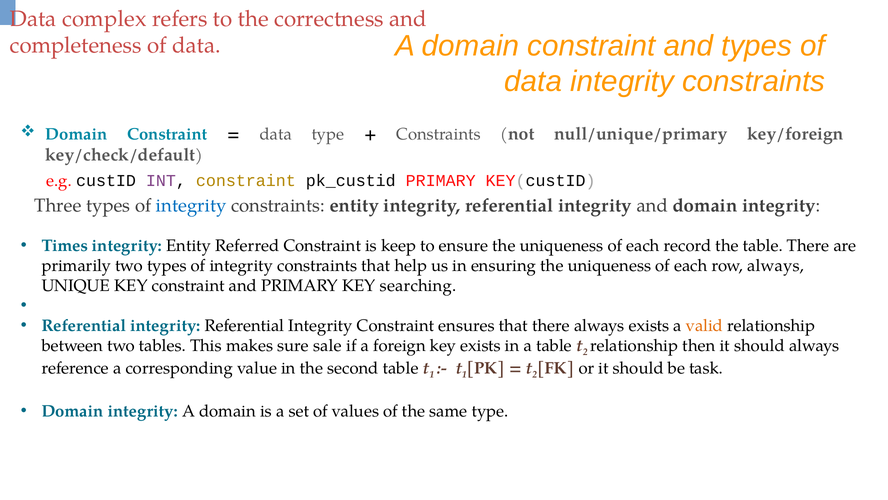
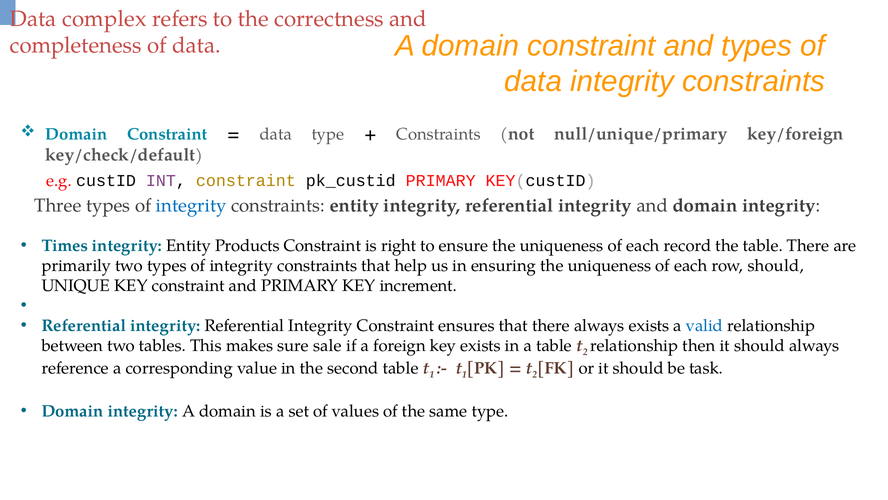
Referred: Referred -> Products (247, 245)
keep: keep -> right (399, 245)
row always: always -> should (776, 265)
searching: searching -> increment (418, 285)
valid colour: orange -> blue (705, 325)
